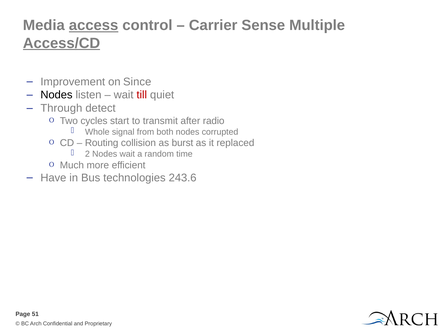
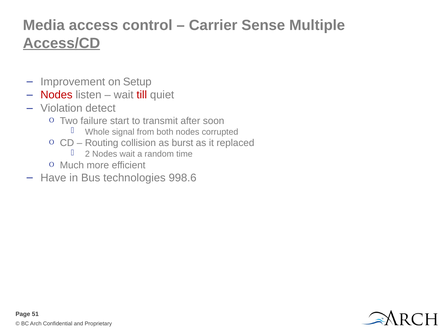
access underline: present -> none (94, 25)
Since: Since -> Setup (137, 82)
Nodes colour: black -> red (56, 95)
Through: Through -> Violation (61, 108)
cycles: cycles -> failure (94, 121)
radio: radio -> soon (214, 121)
243.6: 243.6 -> 998.6 (183, 178)
